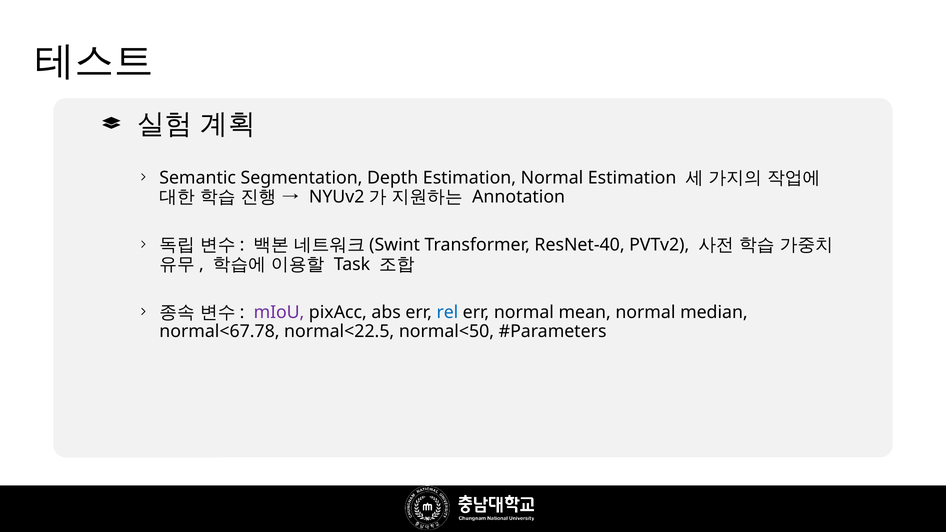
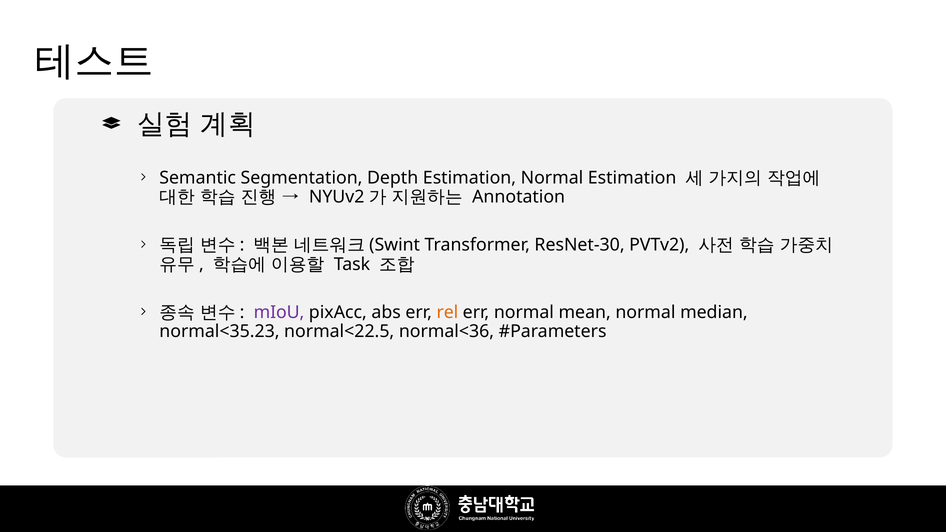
ResNet-40: ResNet-40 -> ResNet-30 (580, 245)
rel colour: blue -> orange (447, 312)
normal<67.78: normal<67.78 -> normal<35.23 (219, 332)
normal<50: normal<50 -> normal<36 (446, 332)
